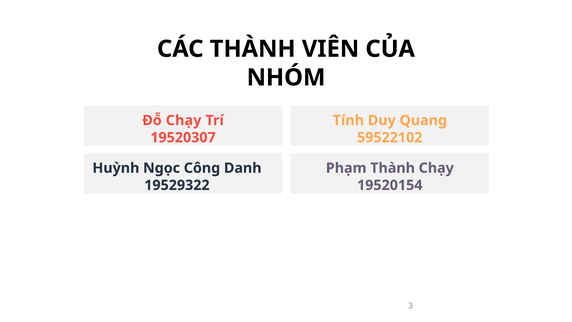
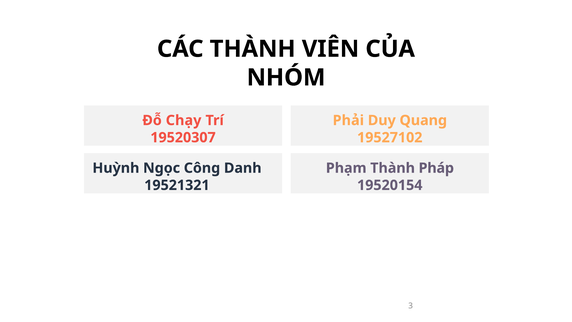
Tính: Tính -> Phải (348, 120)
59522102: 59522102 -> 19527102 (390, 137)
Thành Chạy: Chạy -> Pháp (436, 168)
19529322: 19529322 -> 19521321 (177, 185)
